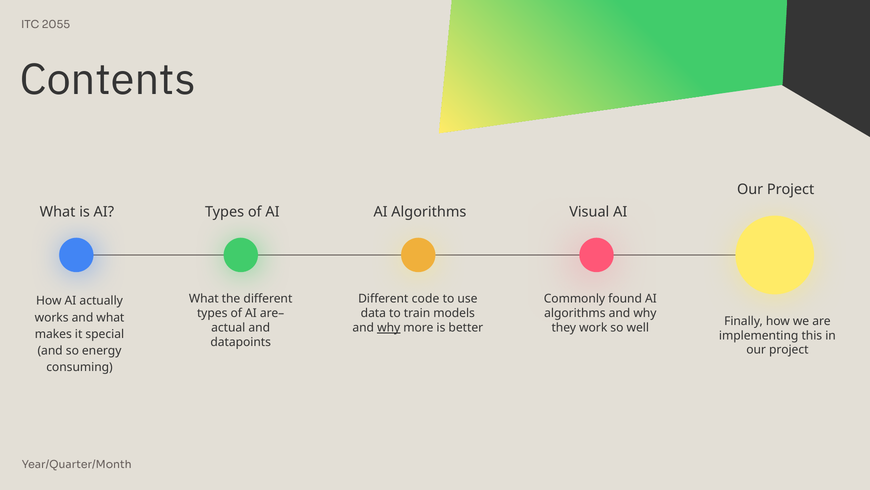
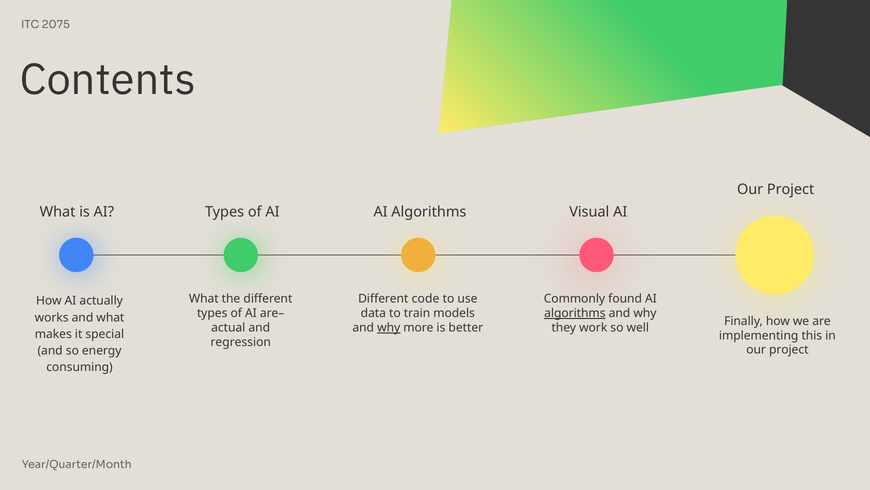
2055: 2055 -> 2075 (56, 25)
algorithms underline: none -> present (575, 313)
datapoints: datapoints -> regression (241, 342)
